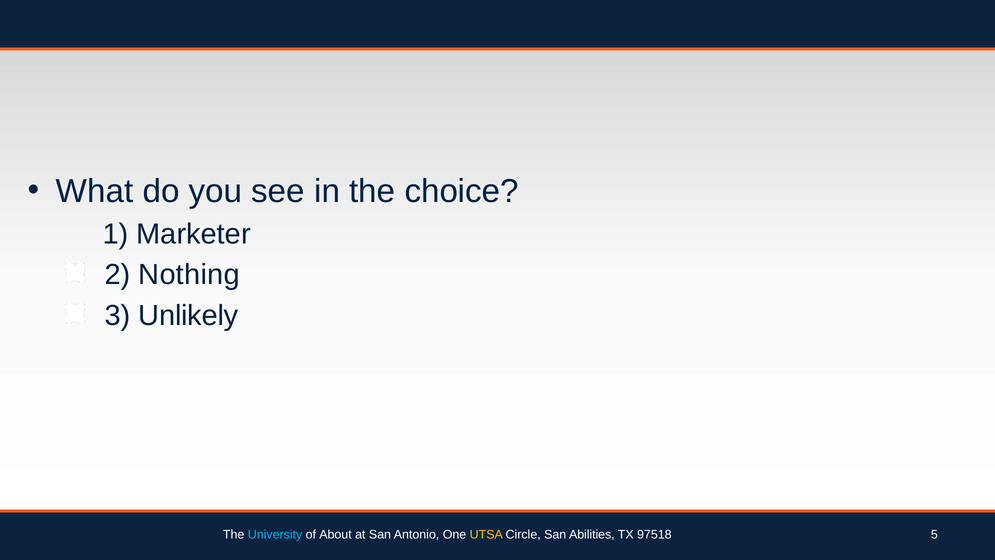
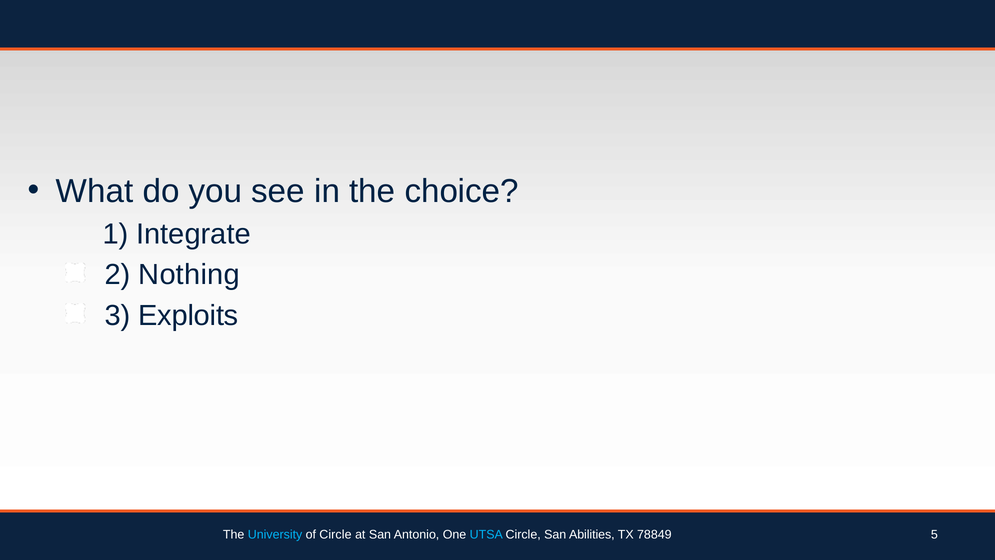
Marketer: Marketer -> Integrate (194, 234)
Unlikely: Unlikely -> Exploits (188, 315)
of About: About -> Circle (335, 534)
UTSA colour: yellow -> light blue (486, 534)
97518: 97518 -> 78849 (654, 534)
